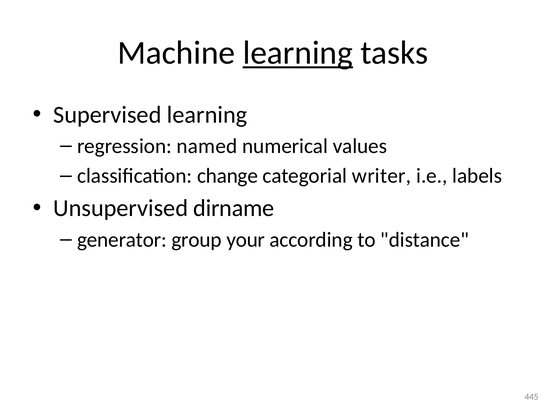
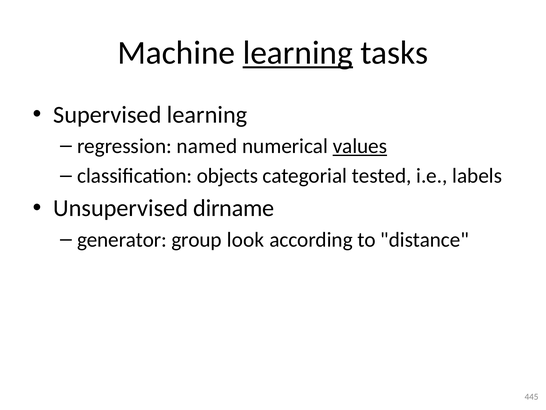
values underline: none -> present (360, 146)
change: change -> objects (228, 176)
writer: writer -> tested (382, 176)
your: your -> look (245, 239)
